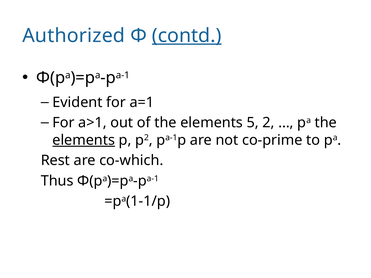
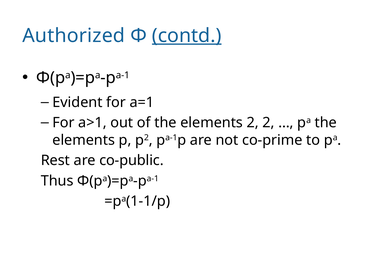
elements 5: 5 -> 2 (253, 123)
elements underline: present -> none (84, 140)
co-which: co-which -> co-public (131, 161)
